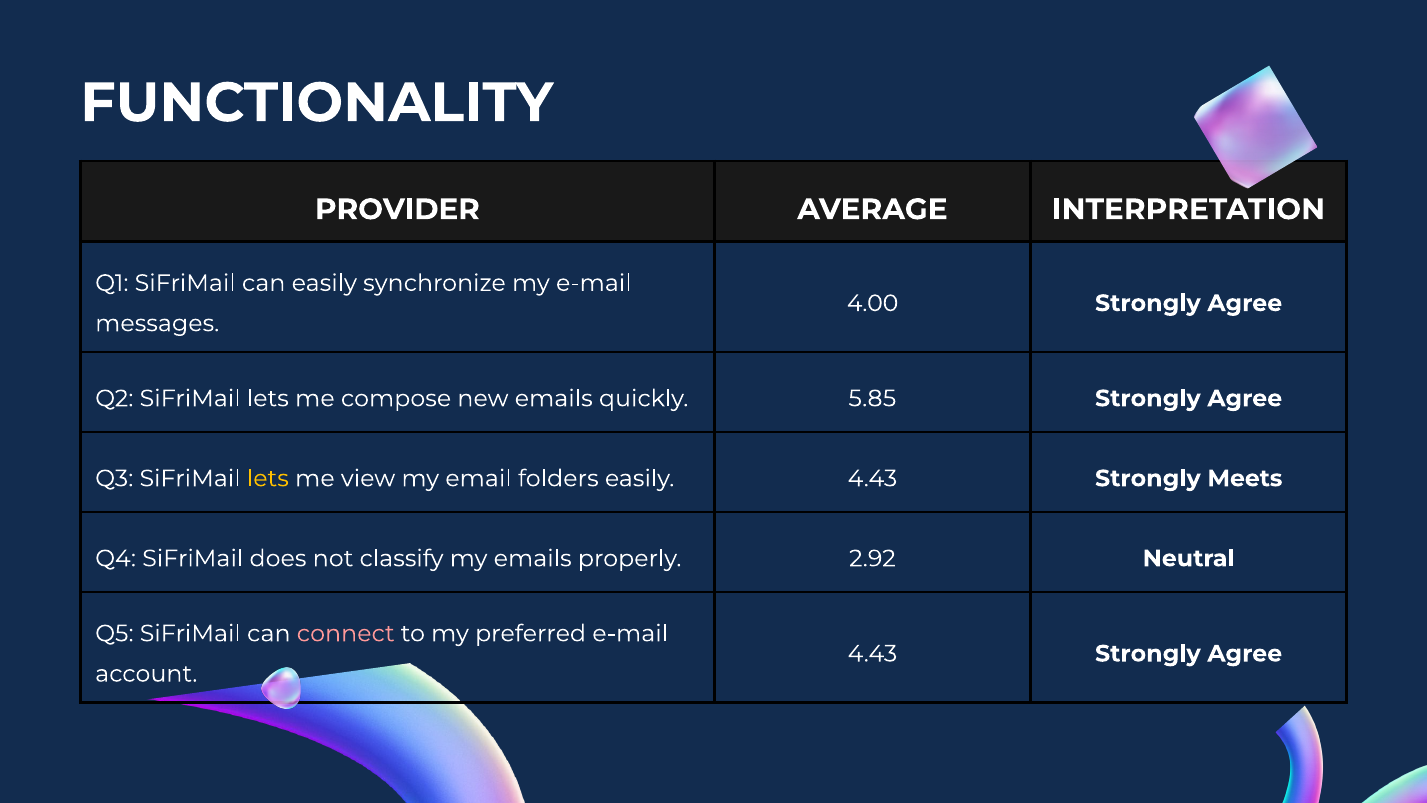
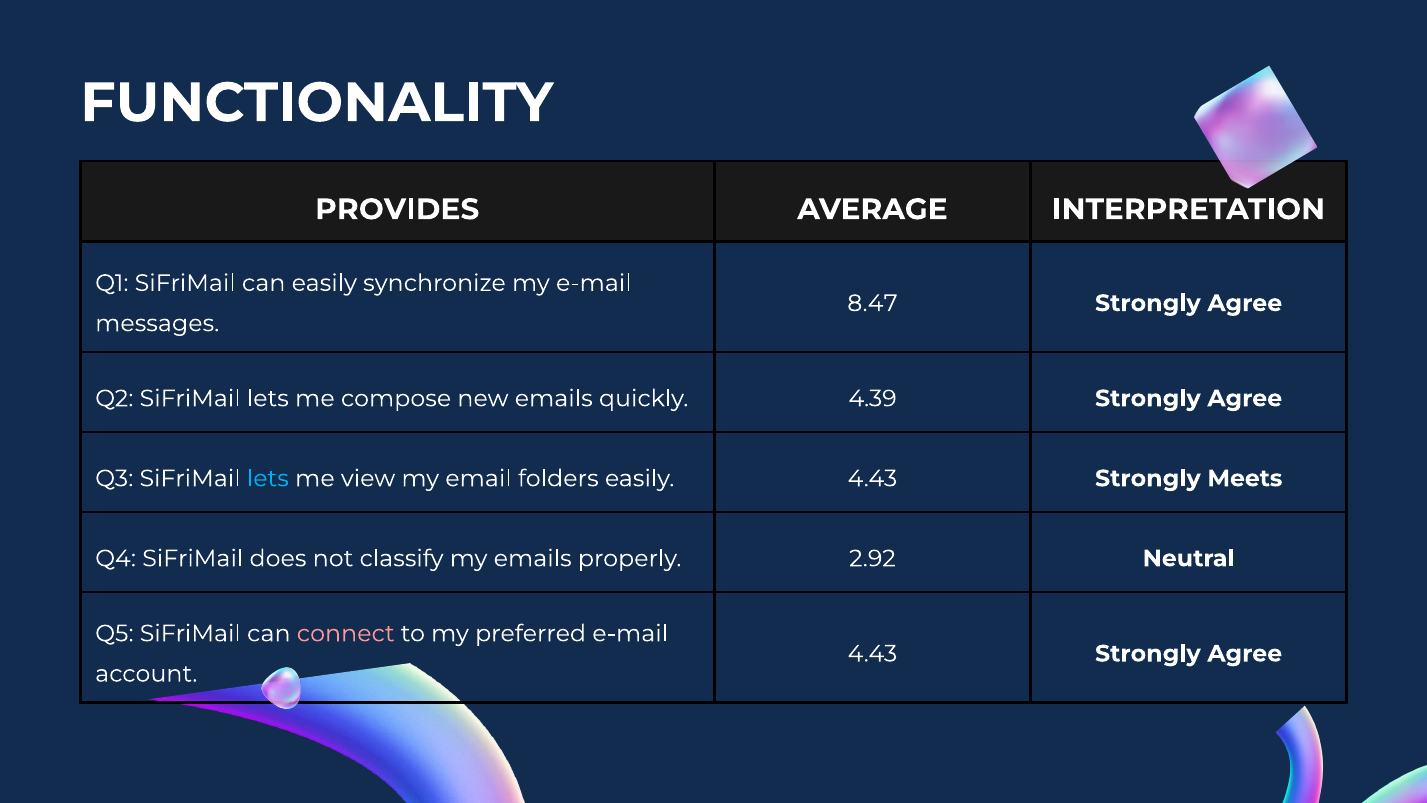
PROVIDER: PROVIDER -> PROVIDES (397, 209)
4.00: 4.00 -> 8.47 (872, 303)
5.85: 5.85 -> 4.39 (873, 398)
lets colour: yellow -> light blue (268, 478)
